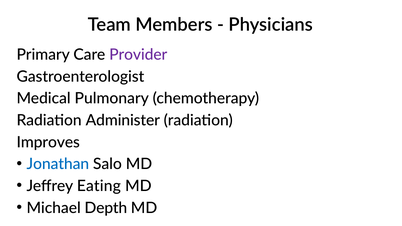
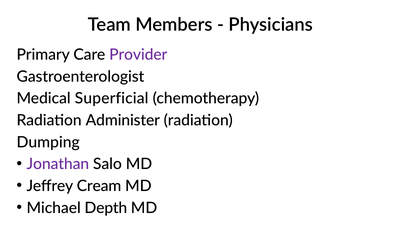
Pulmonary: Pulmonary -> Superficial (112, 99)
Improves: Improves -> Dumping (48, 142)
Jonathan colour: blue -> purple (58, 164)
Eating: Eating -> Cream (99, 186)
